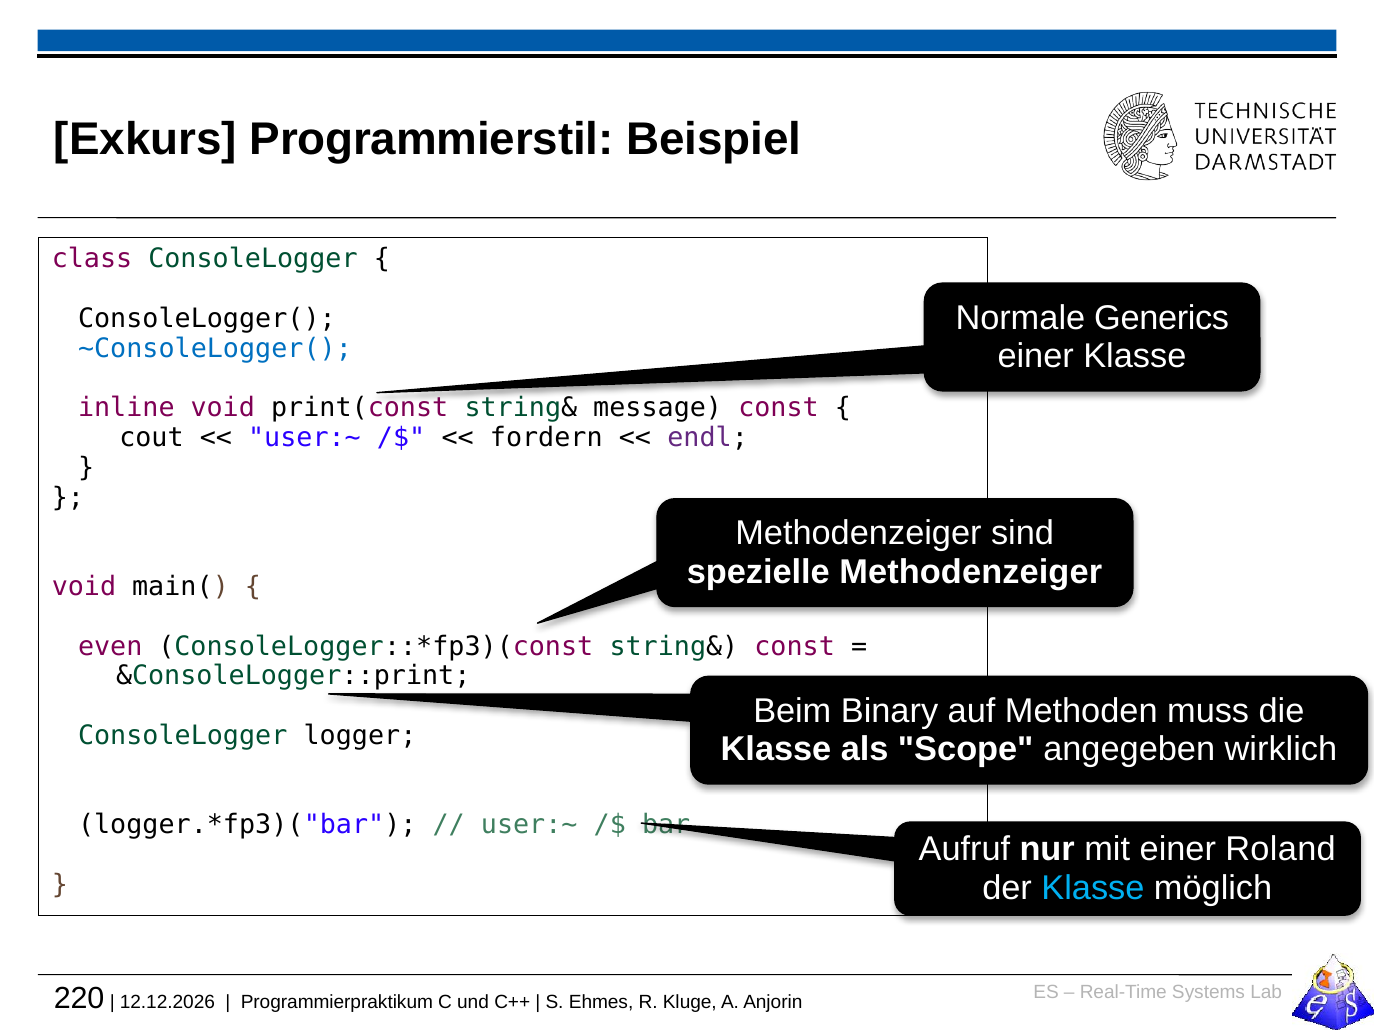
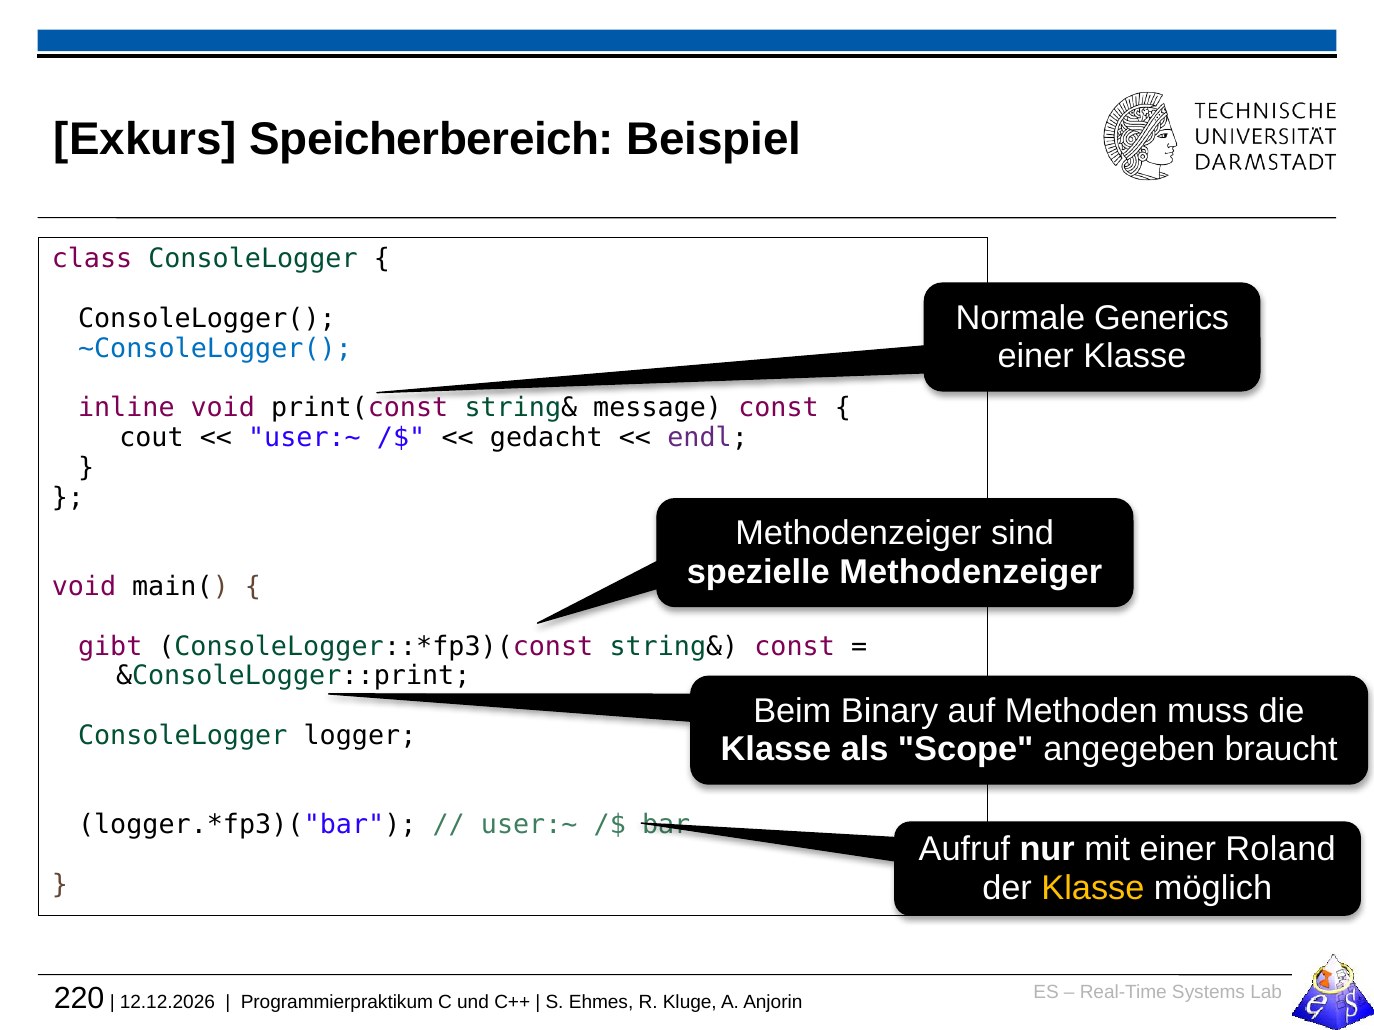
Programmierstil: Programmierstil -> Speicherbereich (432, 140)
fordern: fordern -> gedacht (546, 438)
even: even -> gibt (110, 647)
wirklich: wirklich -> braucht (1281, 750)
Klasse colour: light blue -> yellow (1093, 888)
